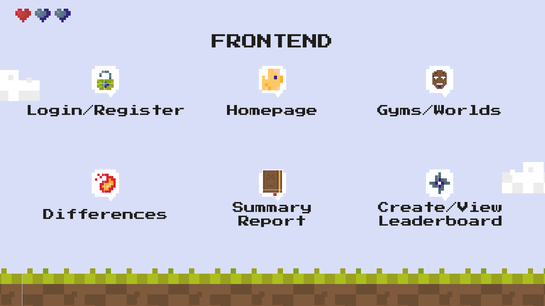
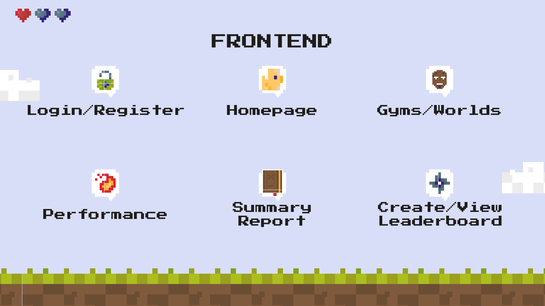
Differences: Differences -> Performance (106, 217)
